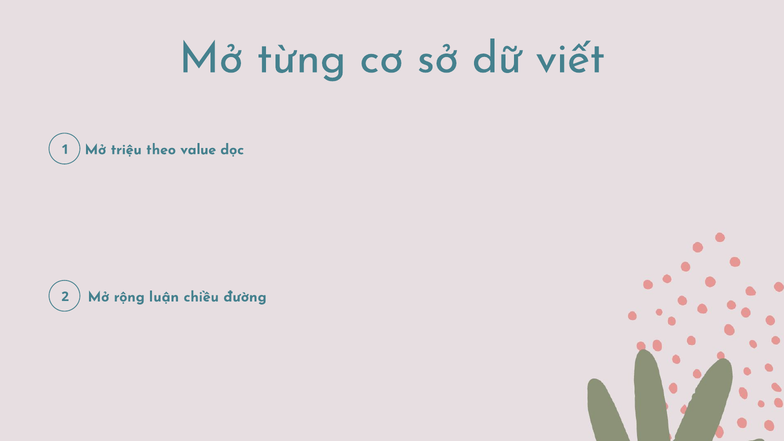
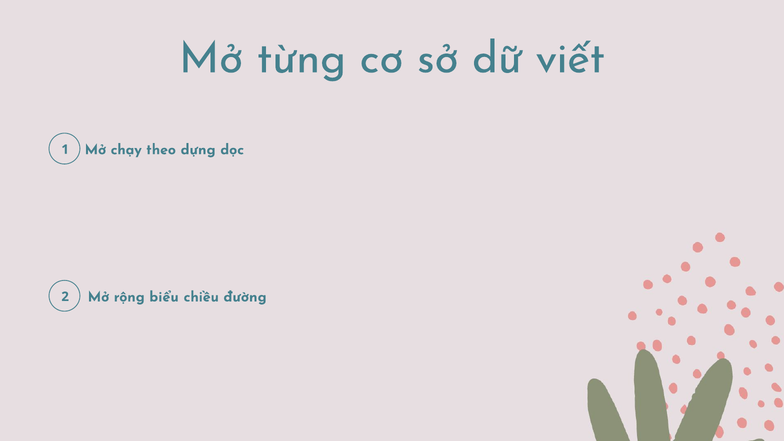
triệu: triệu -> chạy (126, 150)
value: value -> dựng (198, 150)
luận: luận -> biểu (164, 297)
